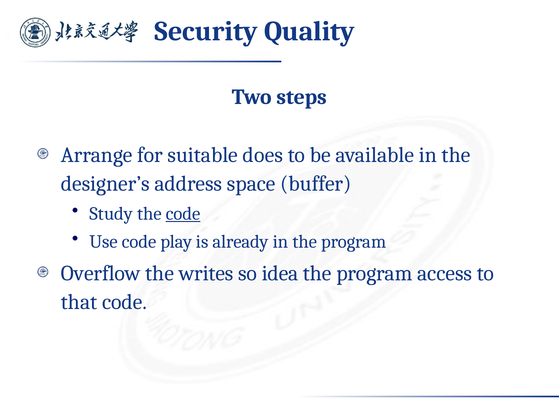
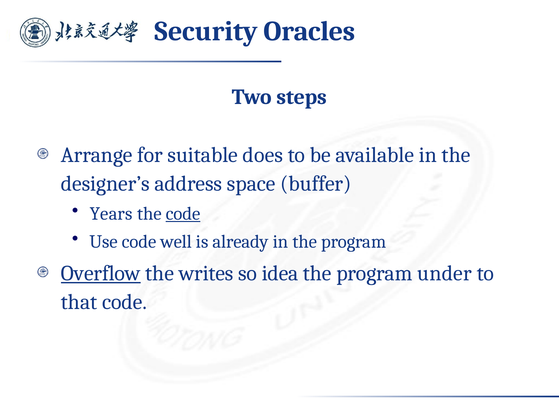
Quality: Quality -> Oracles (309, 31)
Study: Study -> Years (111, 214)
play: play -> well (176, 242)
Overflow underline: none -> present (101, 273)
access: access -> under (444, 273)
